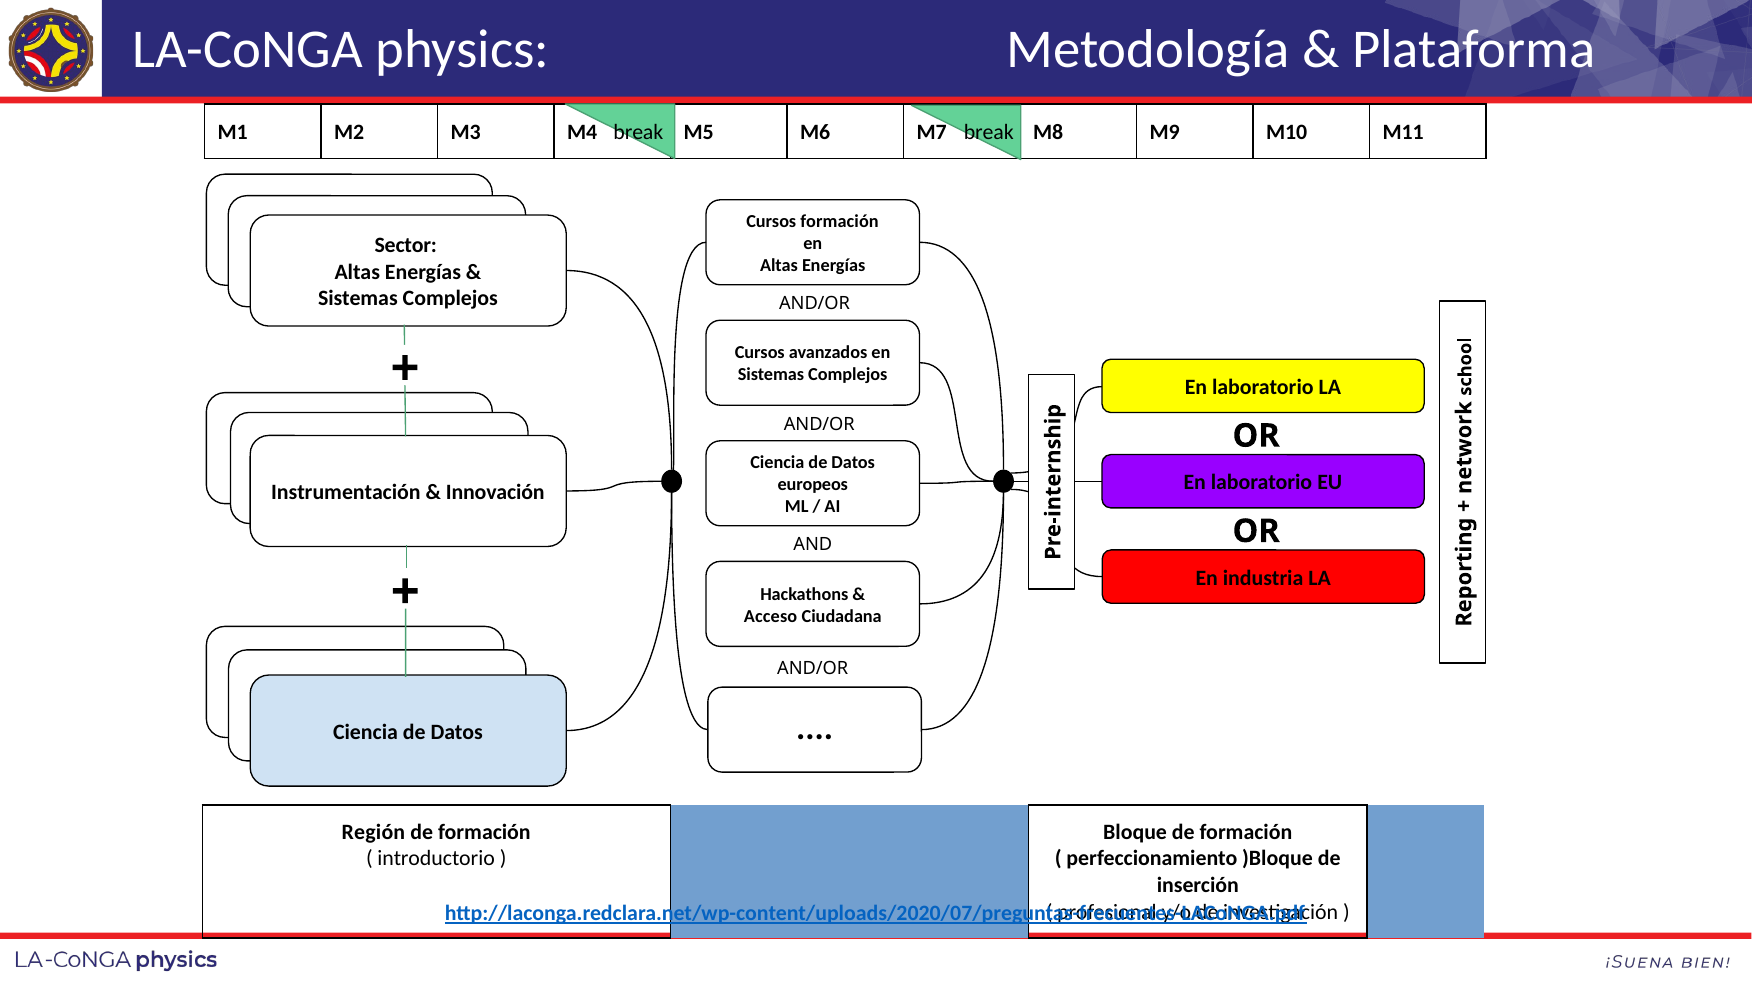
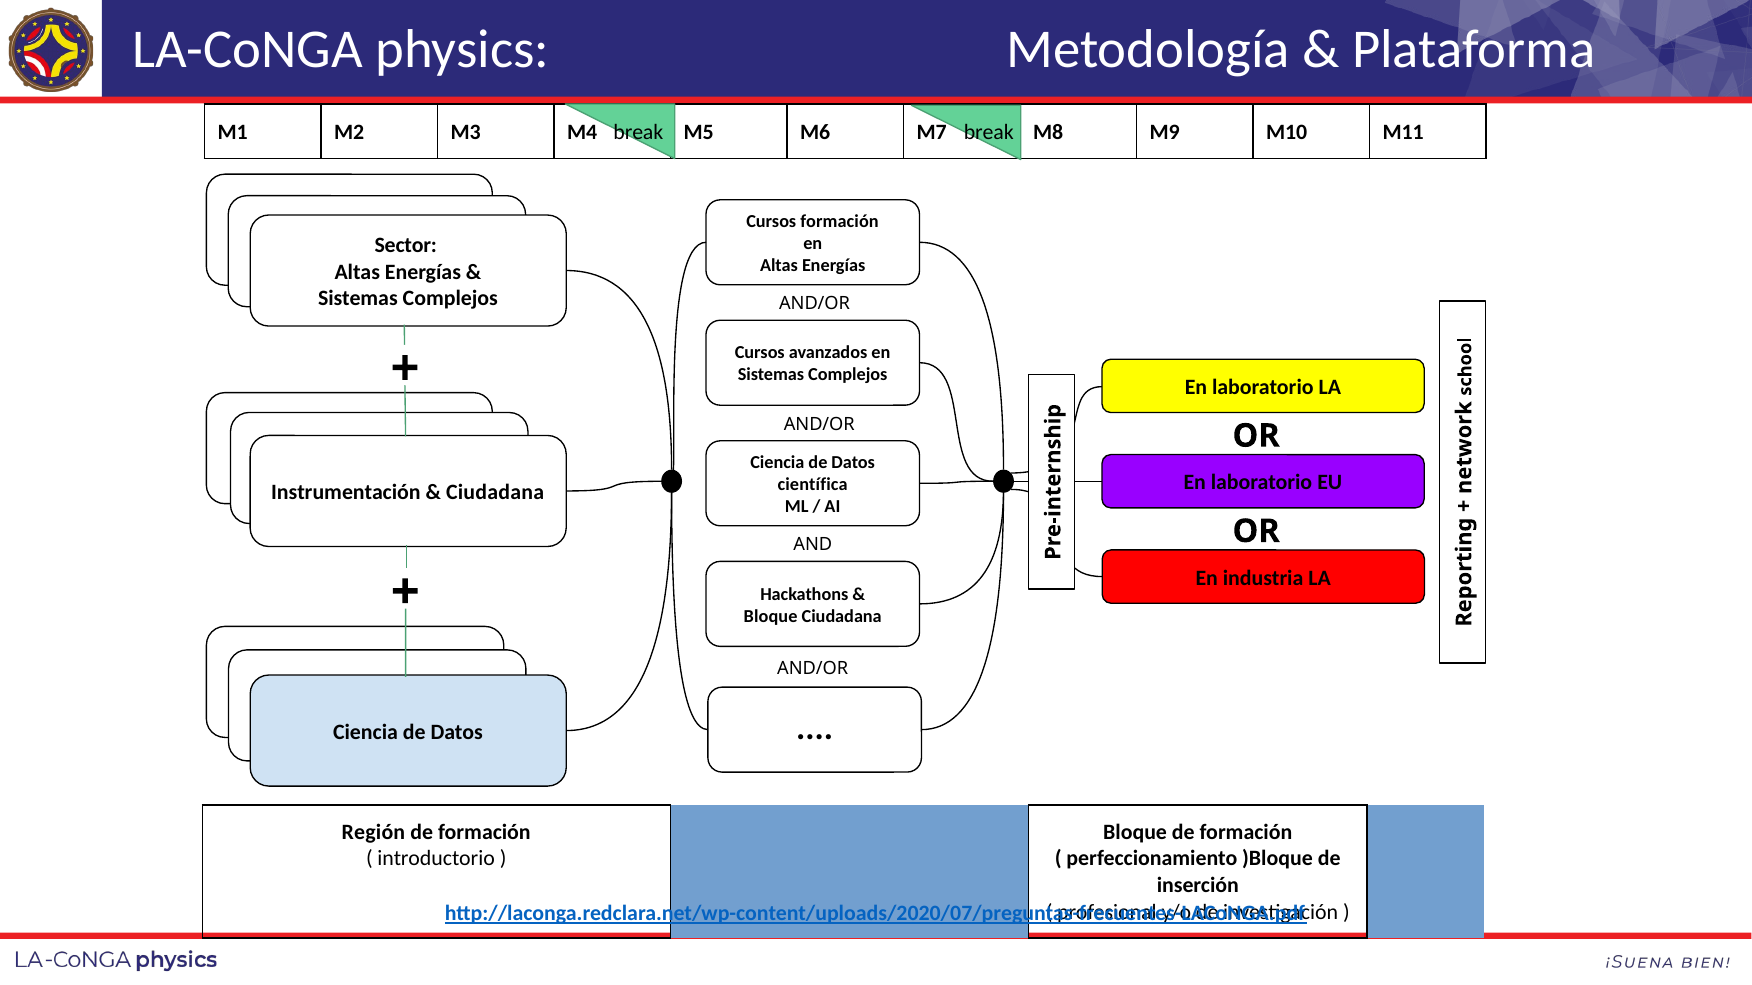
europeos: europeos -> científica (813, 485)
Innovación: Innovación -> Ciudadana (495, 493)
Acceso: Acceso -> Bloque (771, 616)
